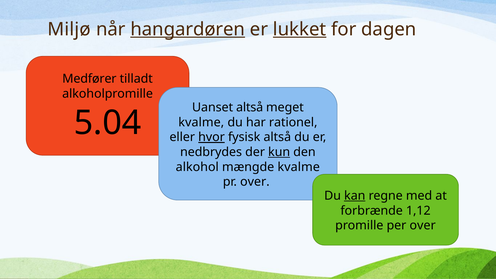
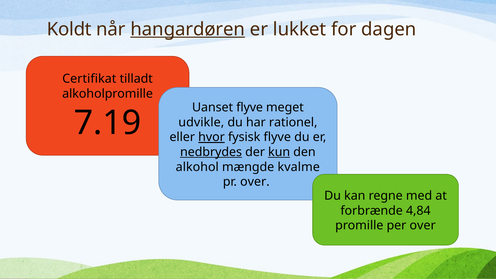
Miljø: Miljø -> Koldt (69, 29)
lukket underline: present -> none (300, 29)
Medfører: Medfører -> Certifikat (89, 79)
Uanset altså: altså -> flyve (250, 107)
5.04: 5.04 -> 7.19 (108, 123)
kvalme: kvalme -> udvikle (201, 122)
fysisk altså: altså -> flyve (277, 137)
nedbrydes underline: none -> present (211, 152)
kan underline: present -> none (355, 196)
1,12: 1,12 -> 4,84 (418, 211)
